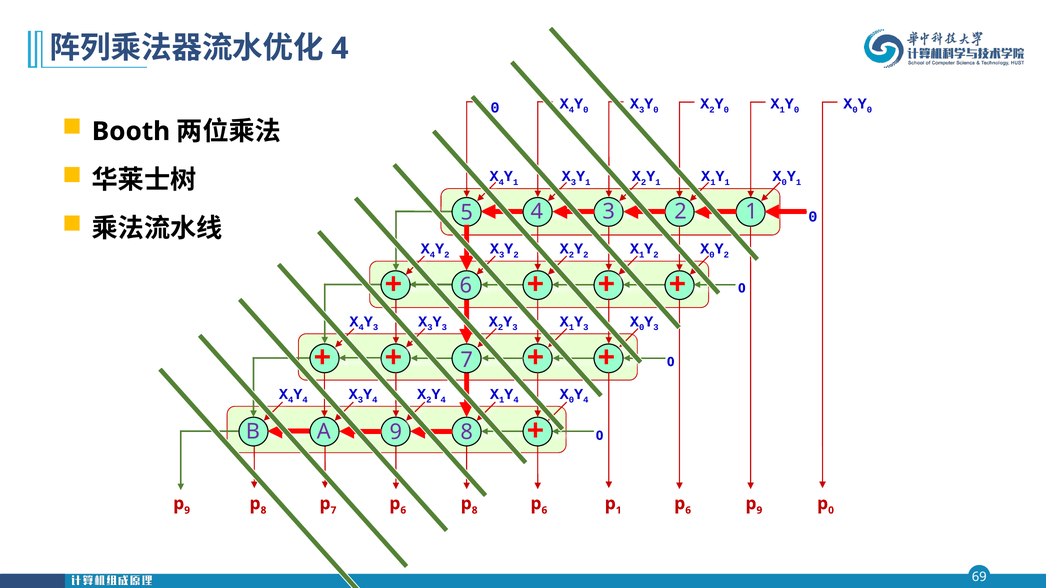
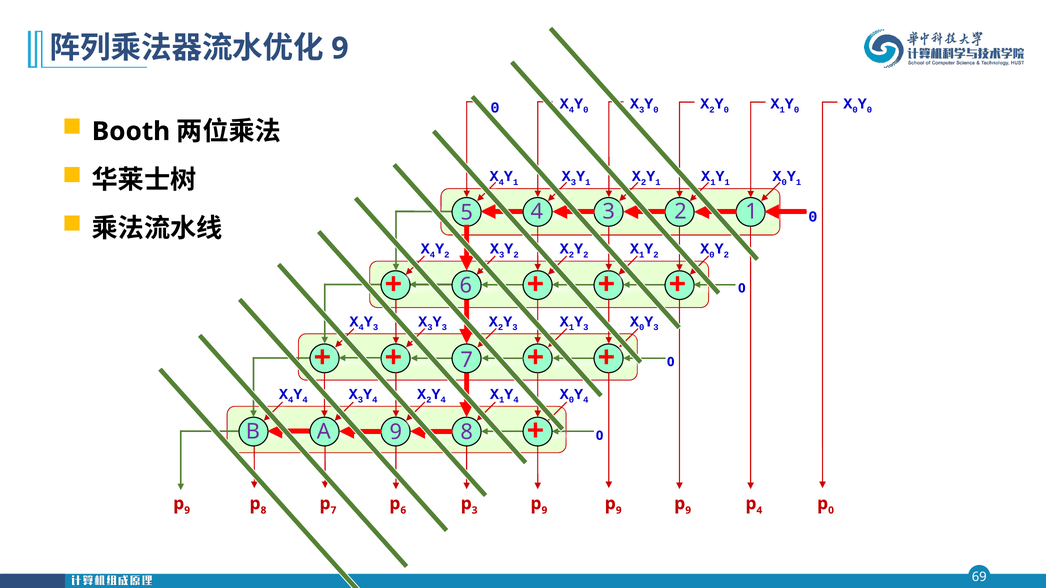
4: 4 -> 9 (340, 48)
8: 8 -> 3 (475, 511)
6: 6 -> 9 (544, 511)
1: 1 -> 9 (619, 511)
6: 6 -> 9 (688, 511)
9: 9 -> 4 (759, 511)
